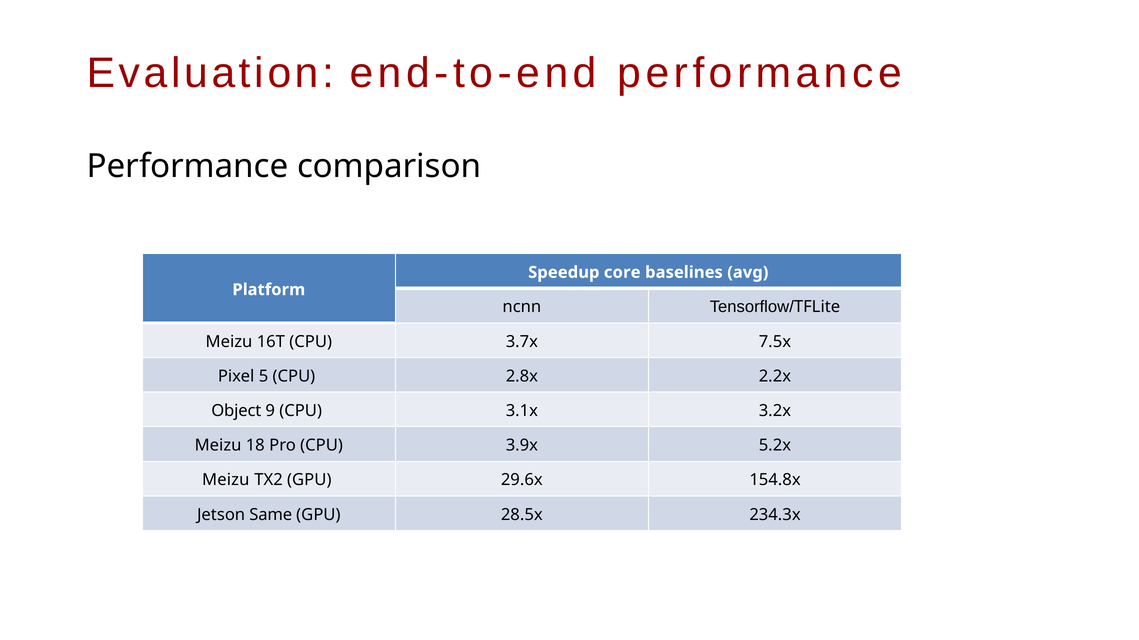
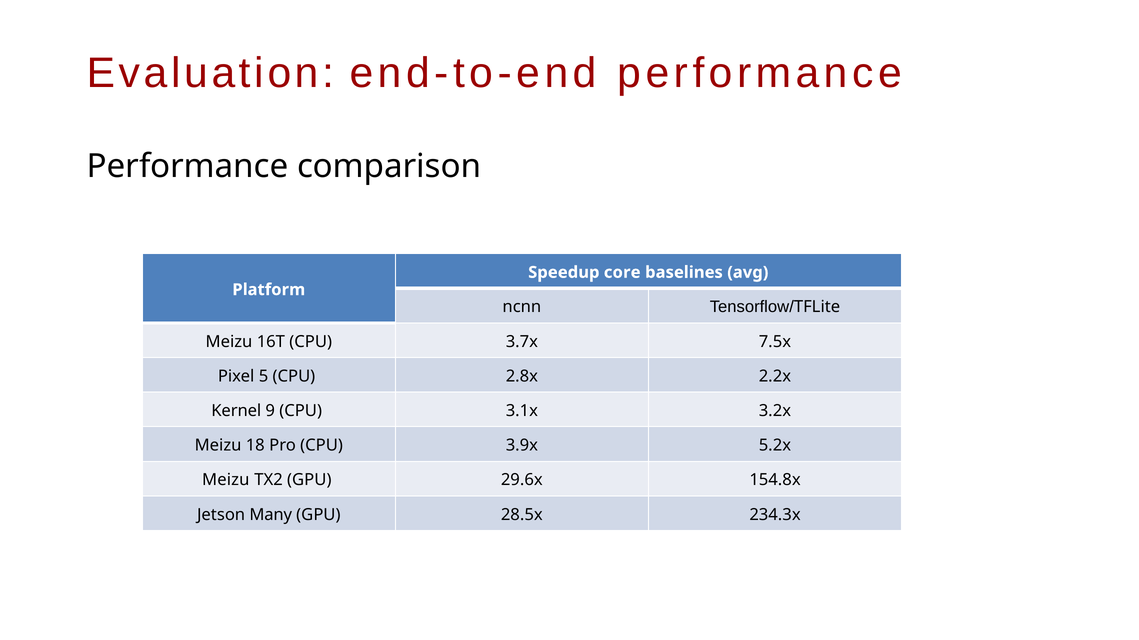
Object: Object -> Kernel (236, 411)
Same: Same -> Many (271, 515)
